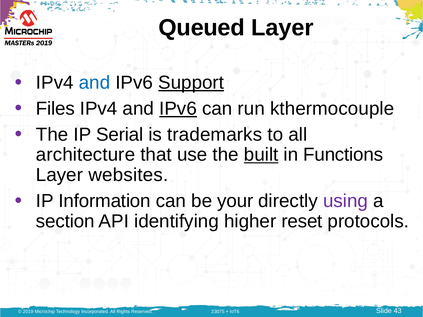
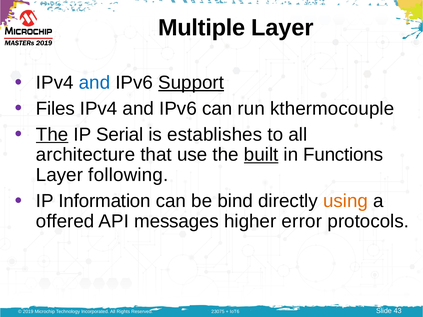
Queued: Queued -> Multiple (202, 28)
IPv6 underline: present -> none (178, 109)
The underline: none -> present (52, 135)
trademarks: trademarks -> establishes (215, 135)
websites: websites -> following (128, 175)
your: your -> bind (235, 201)
using colour: purple -> orange (345, 201)
section: section -> offered (65, 221)
identifying: identifying -> messages (177, 221)
reset: reset -> error (302, 221)
